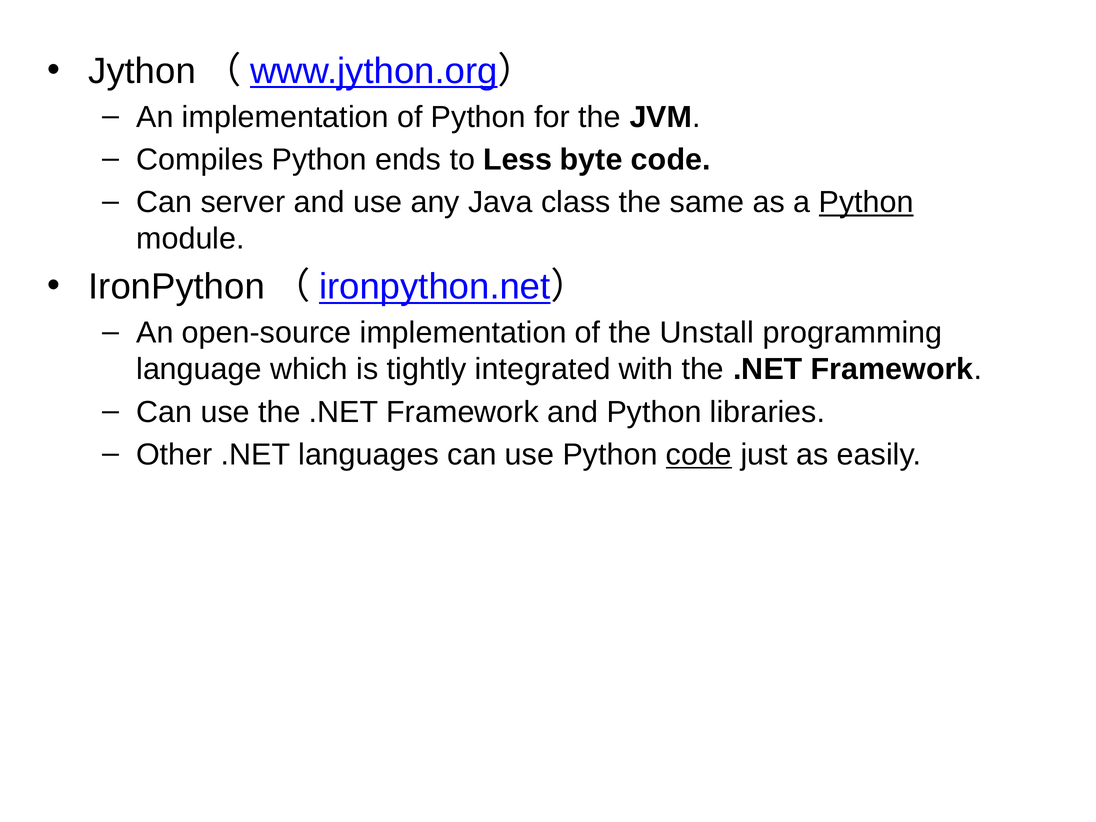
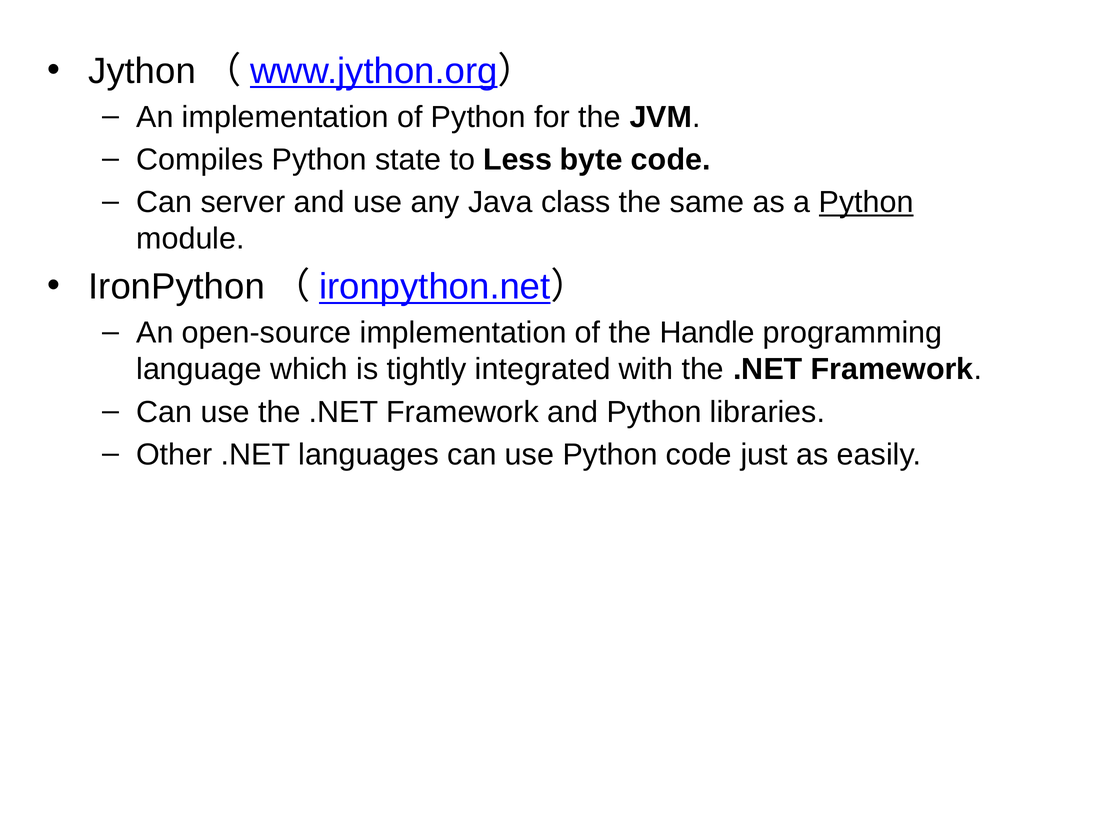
ends: ends -> state (408, 160)
Unstall: Unstall -> Handle (707, 333)
code underline: present -> none (699, 455)
